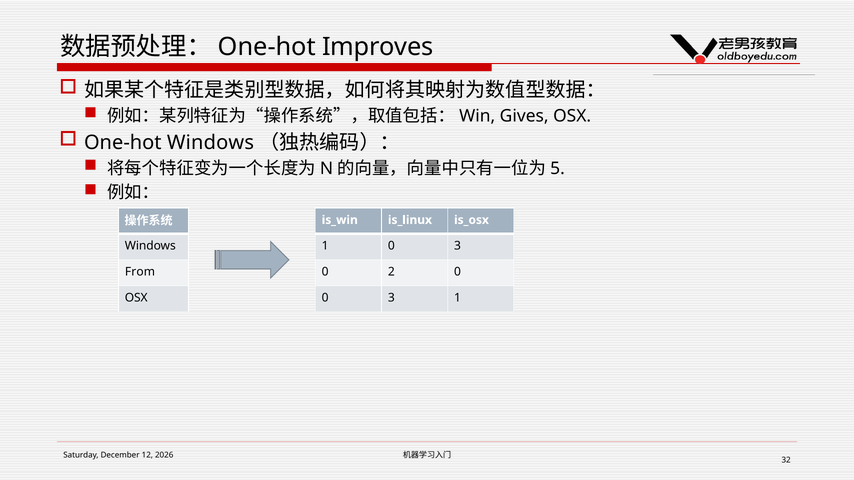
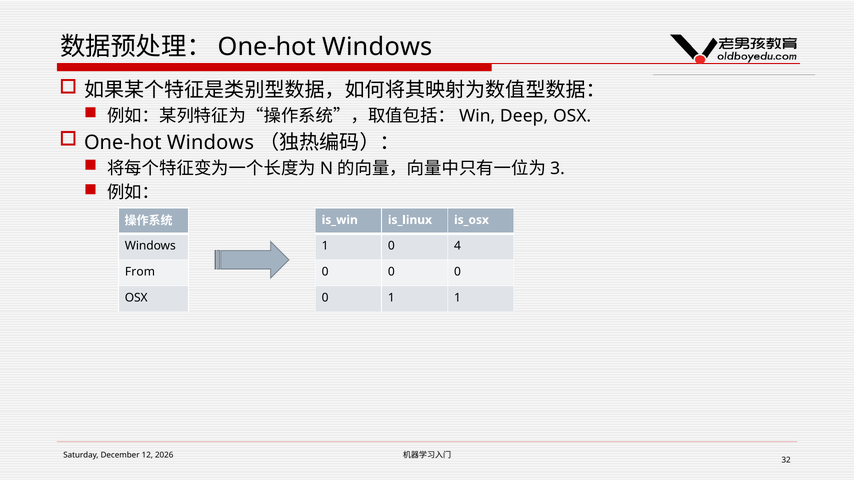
Improves: Improves -> Windows (377, 47)
Gives: Gives -> Deep (524, 116)
5: 5 -> 3 (558, 168)
1 0 3: 3 -> 4 (458, 246)
2: 2 -> 0 (391, 272)
3: 3 -> 1 (391, 298)
